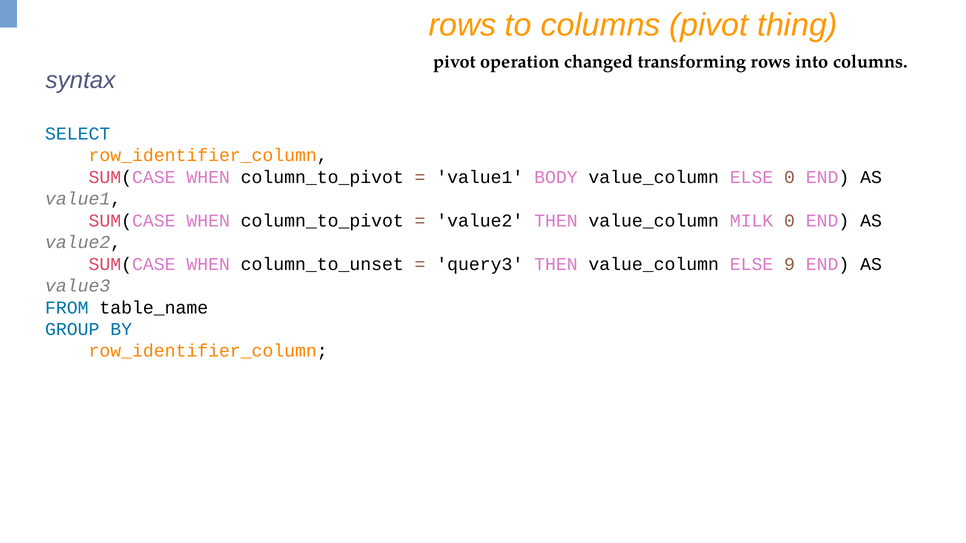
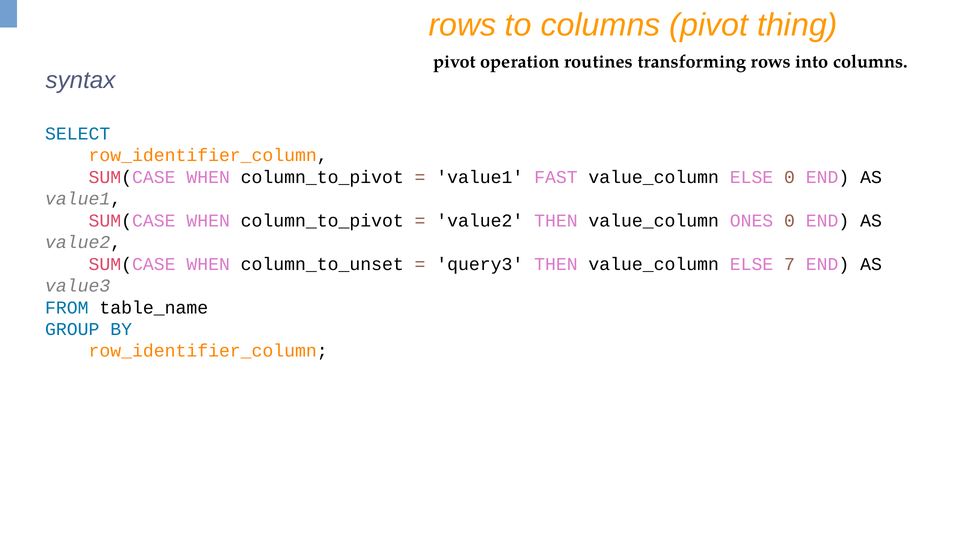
changed: changed -> routines (599, 62)
BODY: BODY -> FAST (556, 177)
MILK: MILK -> ONES (752, 221)
9: 9 -> 7 (790, 264)
